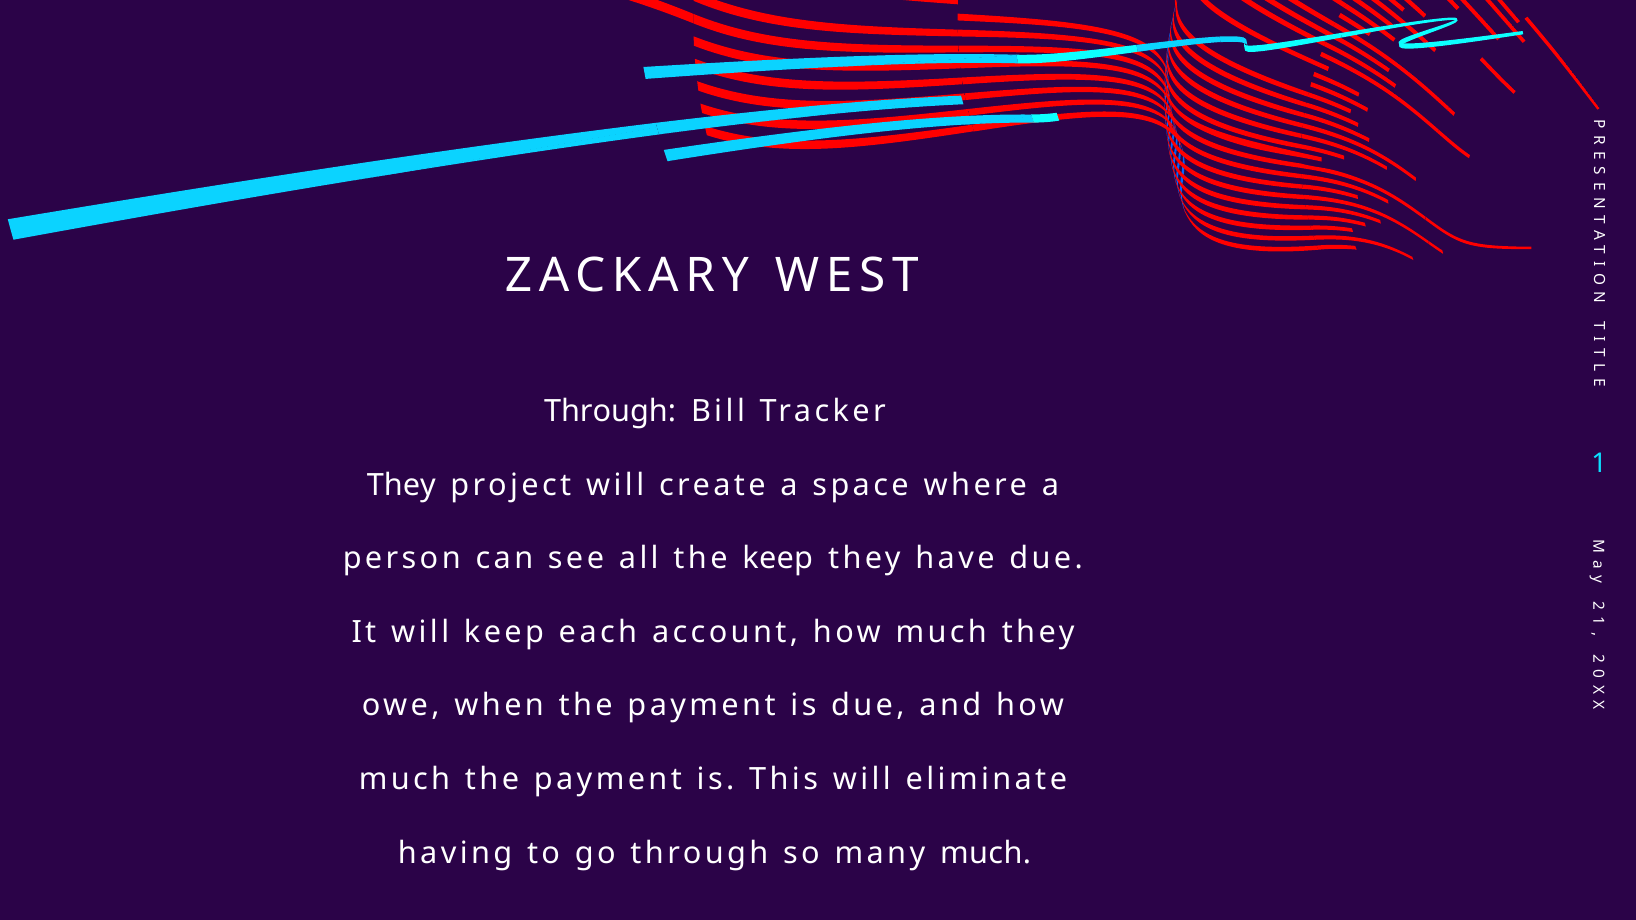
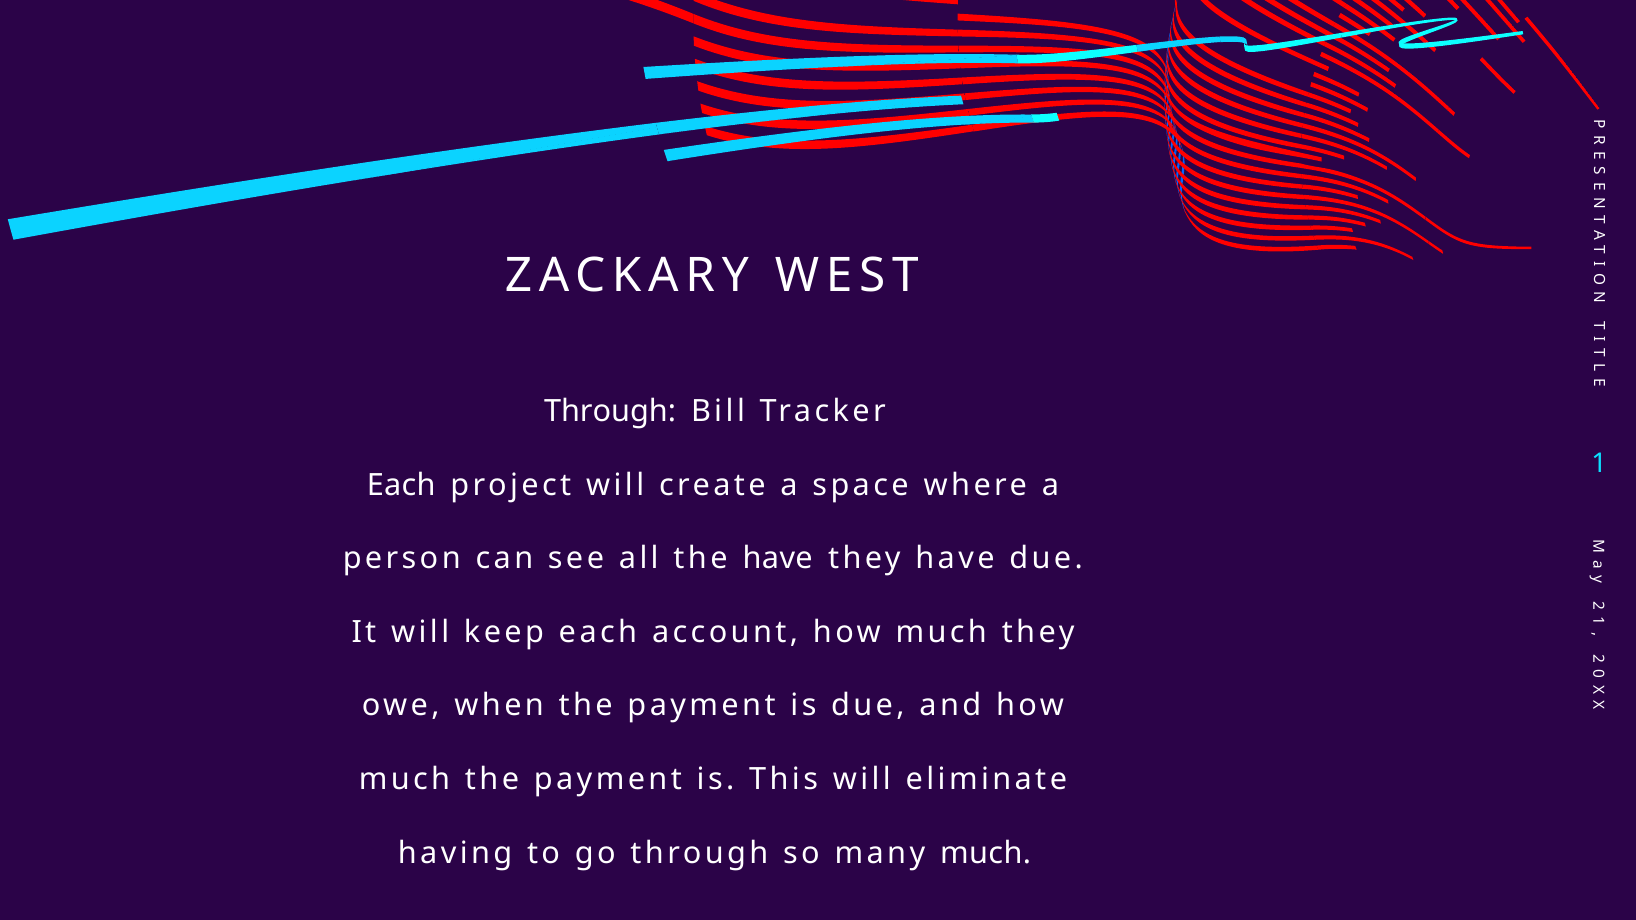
They: They -> Each (401, 485)
the keep: keep -> have (778, 559)
